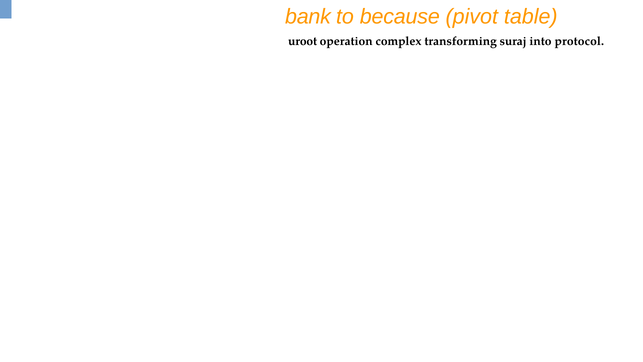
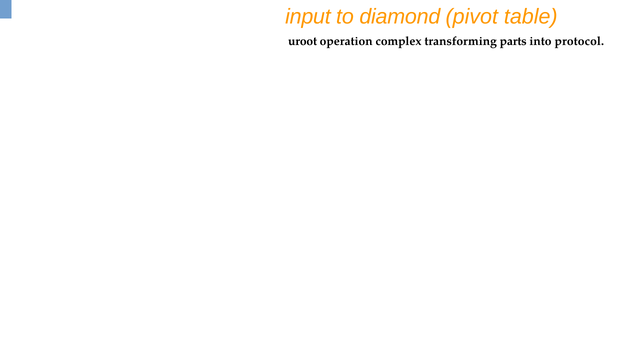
bank: bank -> input (308, 17)
because: because -> diamond (400, 17)
suraj: suraj -> parts (513, 41)
